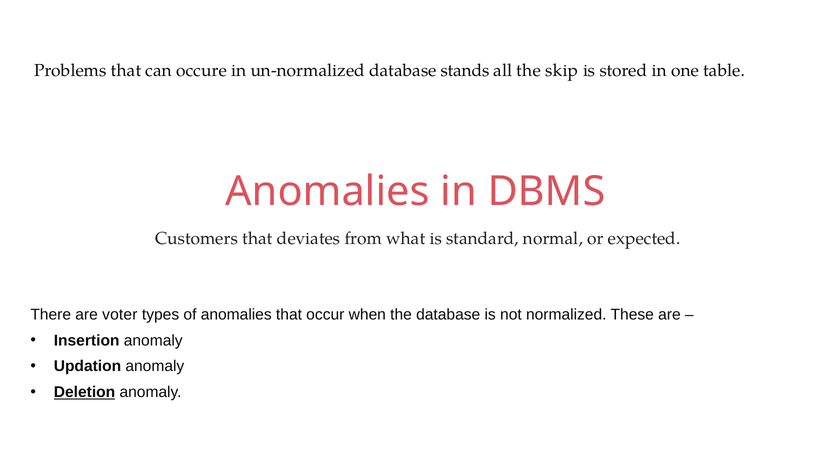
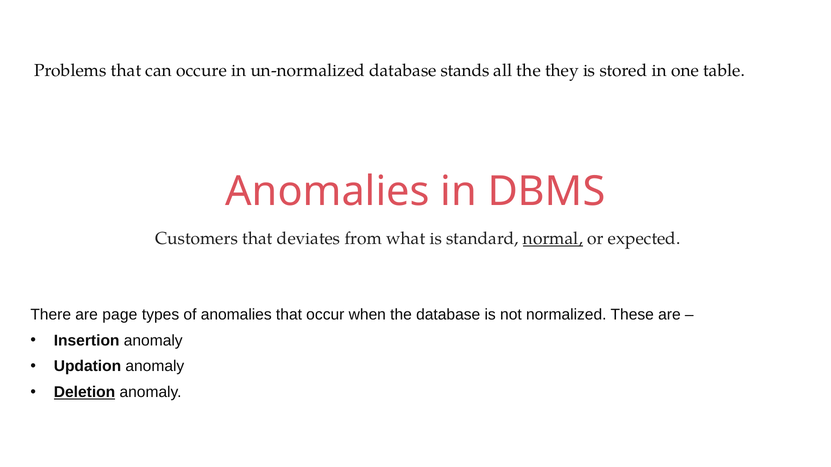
skip: skip -> they (562, 70)
normal underline: none -> present (553, 239)
voter: voter -> page (120, 315)
